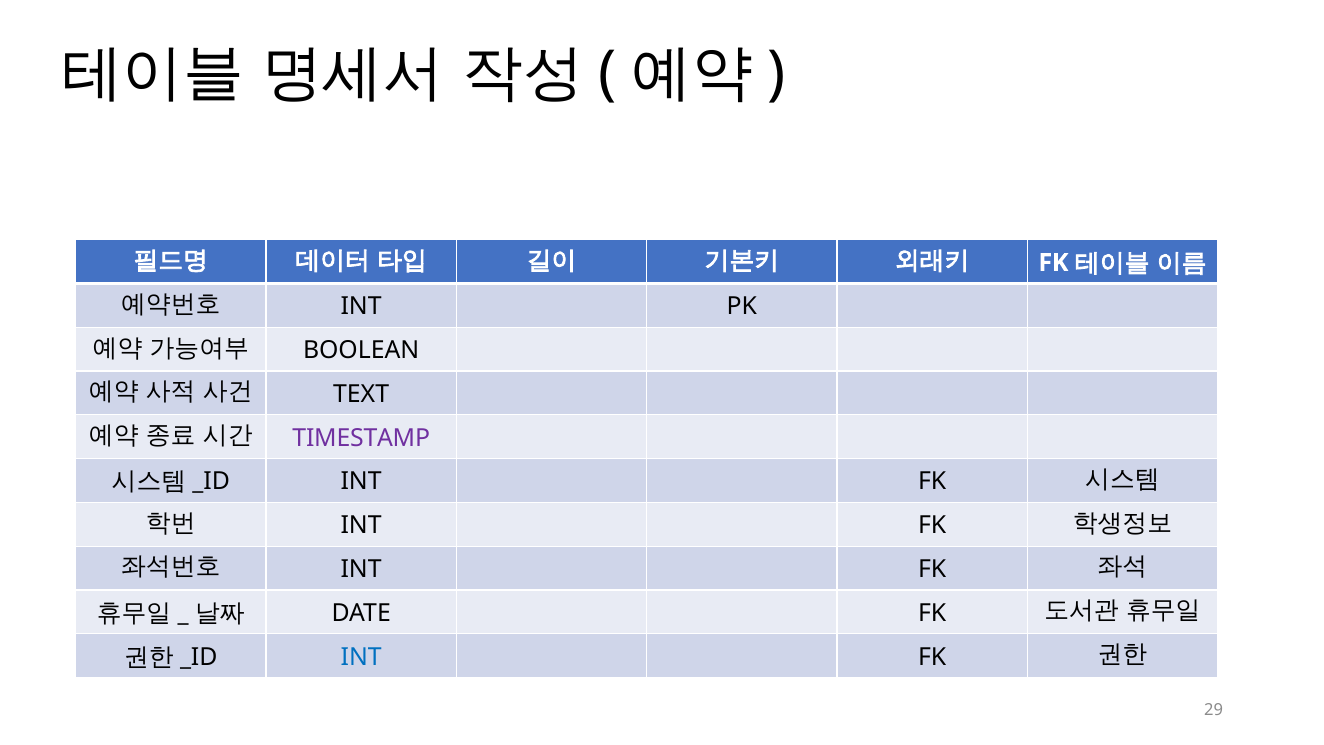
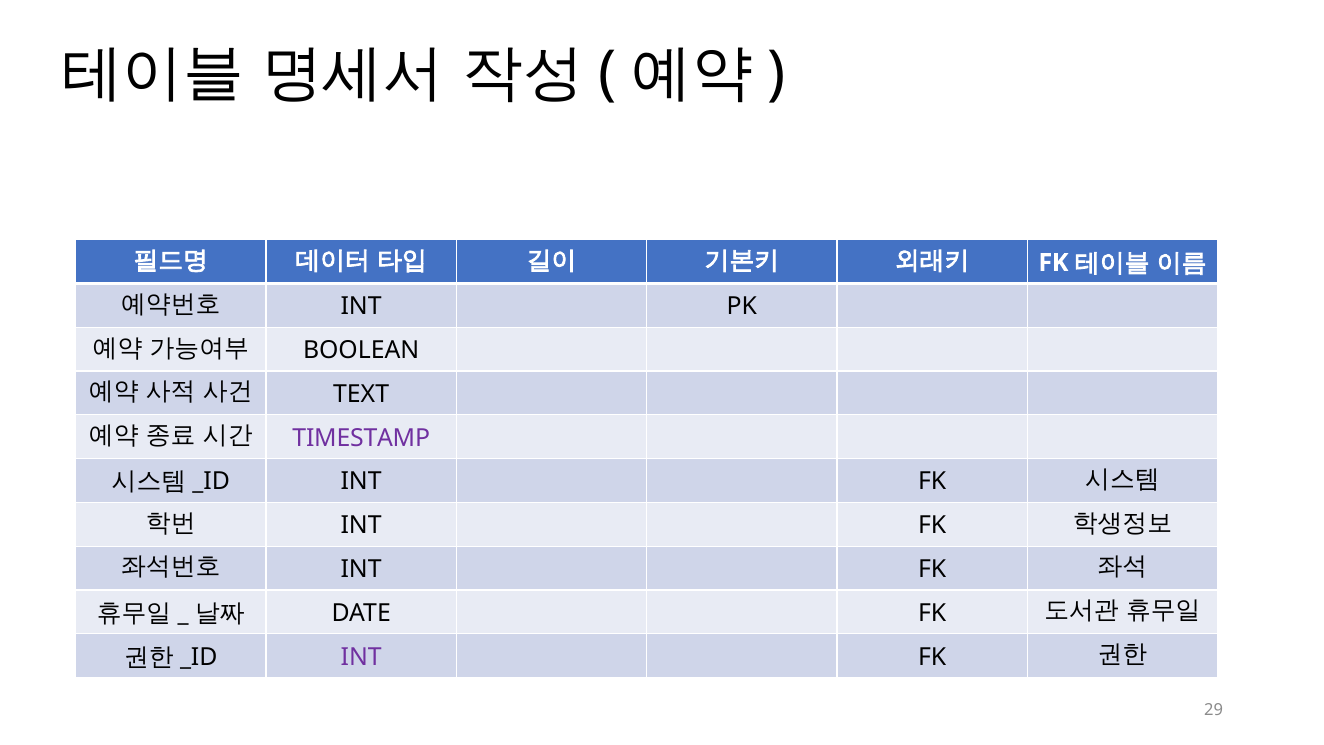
INT colour: blue -> purple (361, 657)
